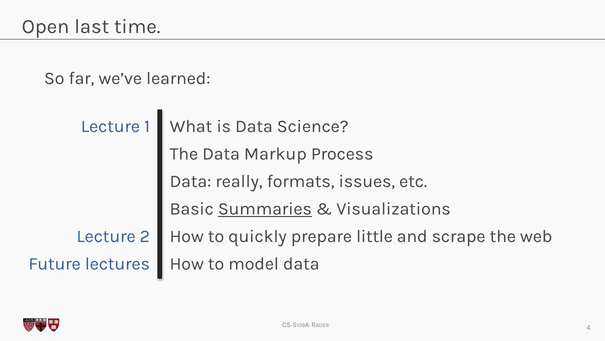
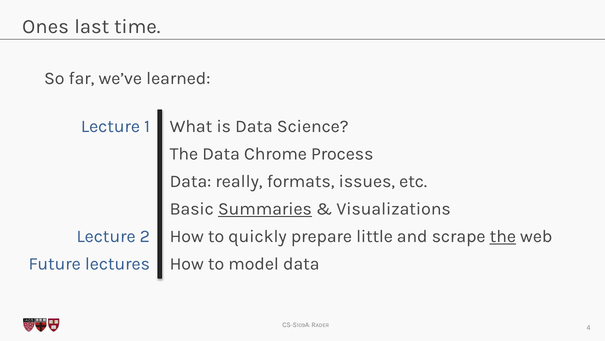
Open: Open -> Ones (46, 26)
Markup: Markup -> Chrome (275, 154)
the underline: none -> present (503, 236)
